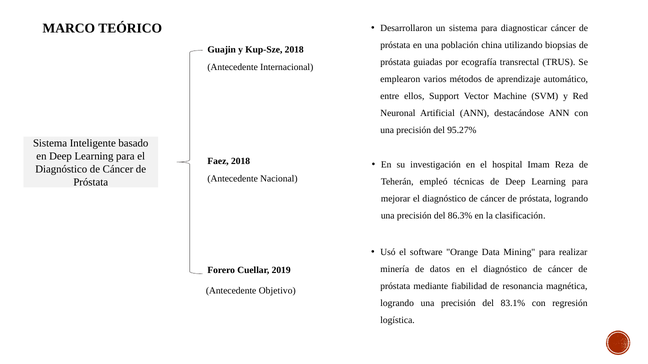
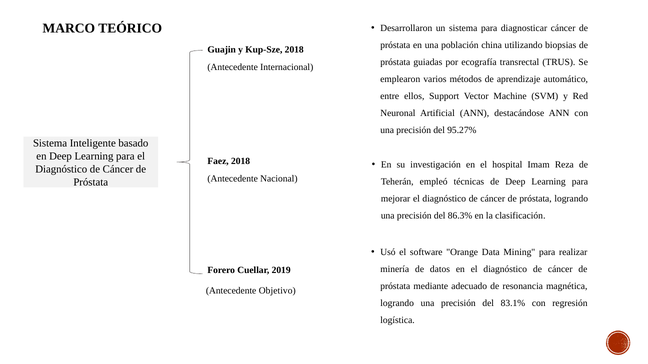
fiabilidad: fiabilidad -> adecuado (469, 286)
